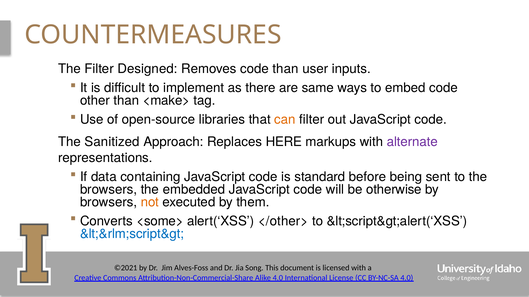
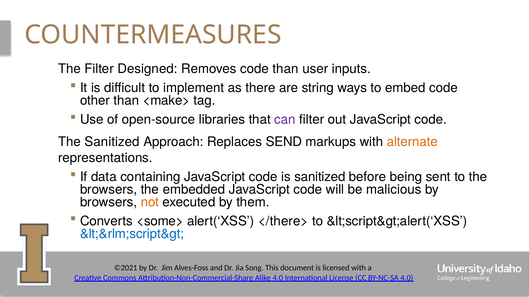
same: same -> string (318, 88)
can colour: orange -> purple (285, 120)
HERE: HERE -> SEND (284, 142)
alternate colour: purple -> orange (412, 142)
is standard: standard -> sanitized (320, 177)
otherwise: otherwise -> malicious (394, 190)
</other>: </other> -> </there> (283, 222)
